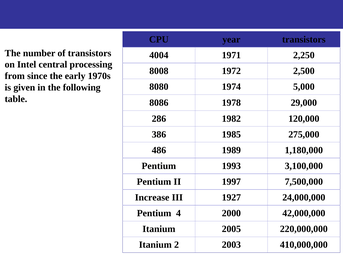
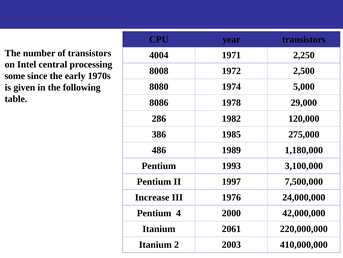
from: from -> some (15, 76)
1927: 1927 -> 1976 (231, 197)
2005: 2005 -> 2061 (231, 228)
